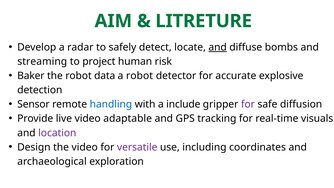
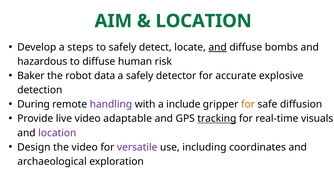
LITRETURE: LITRETURE -> LOCATION (204, 21)
radar: radar -> steps (80, 47)
streaming: streaming -> hazardous (42, 62)
to project: project -> diffuse (99, 62)
a robot: robot -> safely (140, 76)
Sensor: Sensor -> During (34, 104)
handling colour: blue -> purple (111, 104)
for colour: purple -> orange (248, 104)
tracking underline: none -> present (217, 119)
